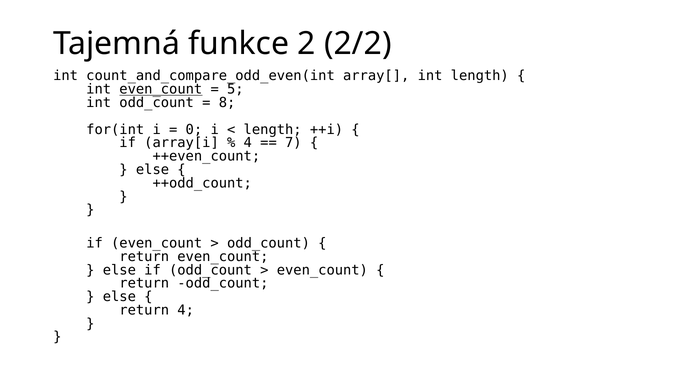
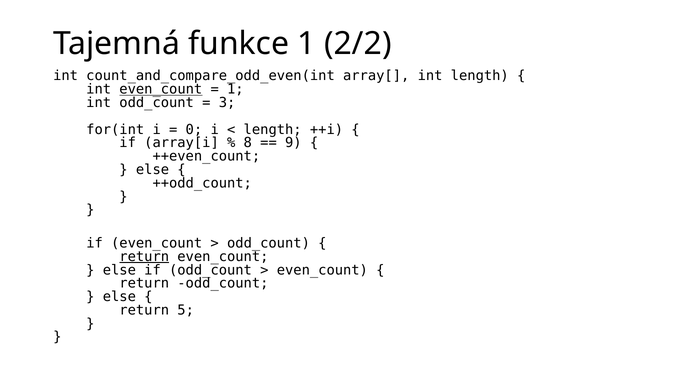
funkce 2: 2 -> 1 (307, 44)
5: 5 -> 1 (235, 89)
8: 8 -> 3 (227, 103)
4: 4 -> 8 (248, 143)
7: 7 -> 9 (293, 143)
return underline: none -> present (144, 257)
return 4: 4 -> 5 (186, 310)
